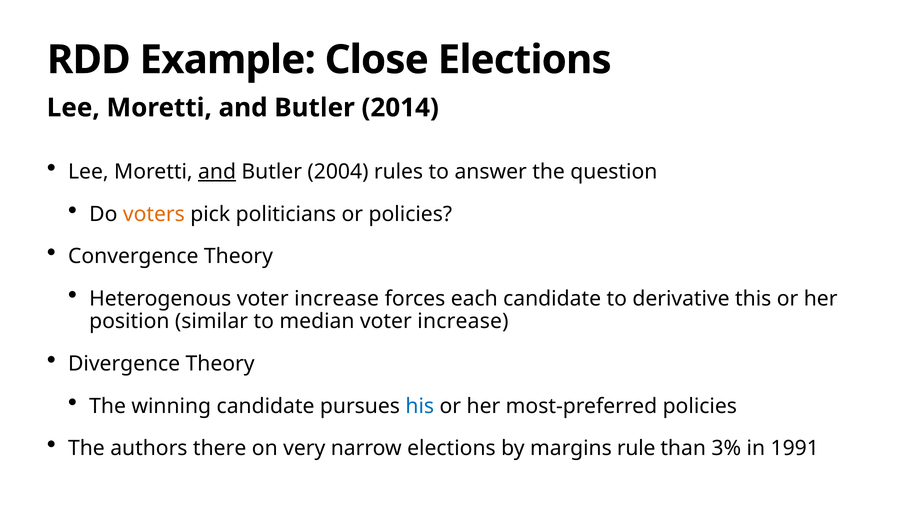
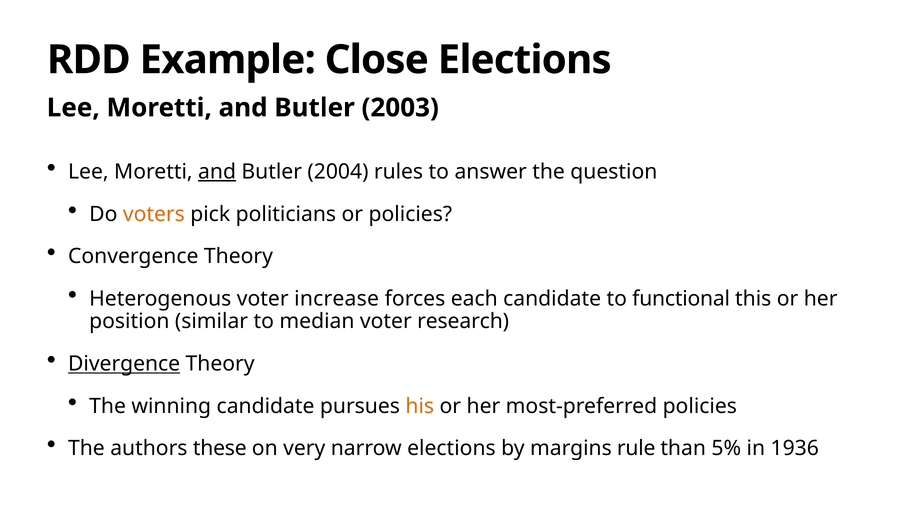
2014: 2014 -> 2003 (400, 108)
derivative: derivative -> functional (681, 299)
median voter increase: increase -> research (463, 321)
Divergence underline: none -> present (124, 364)
his colour: blue -> orange (420, 406)
there: there -> these (220, 448)
3%: 3% -> 5% (726, 448)
1991: 1991 -> 1936 (795, 448)
